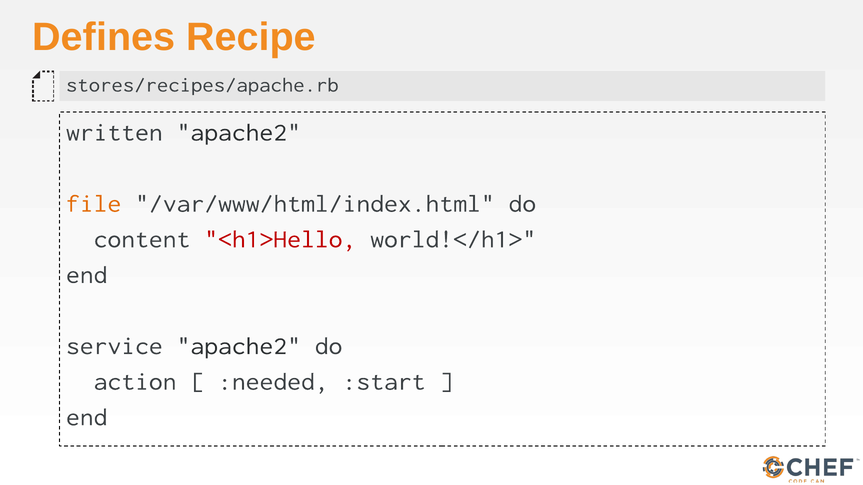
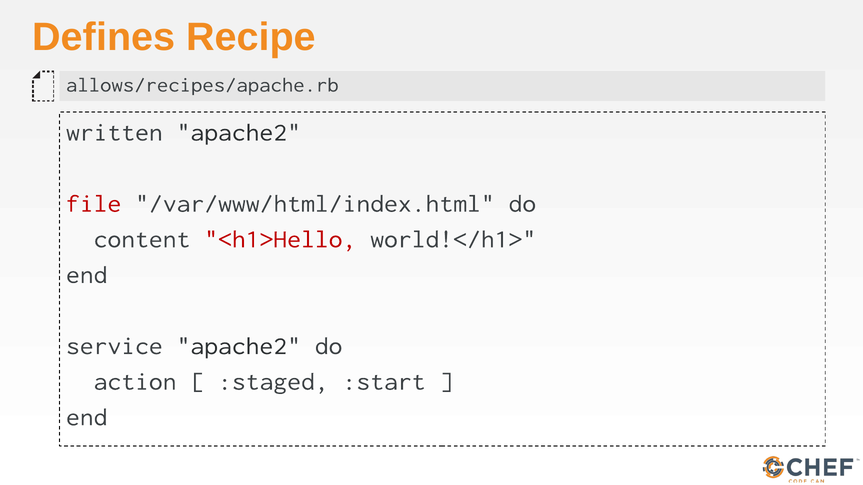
stores/recipes/apache.rb: stores/recipes/apache.rb -> allows/recipes/apache.rb (202, 85)
file colour: orange -> red (94, 204)
:needed: :needed -> :staged (273, 382)
